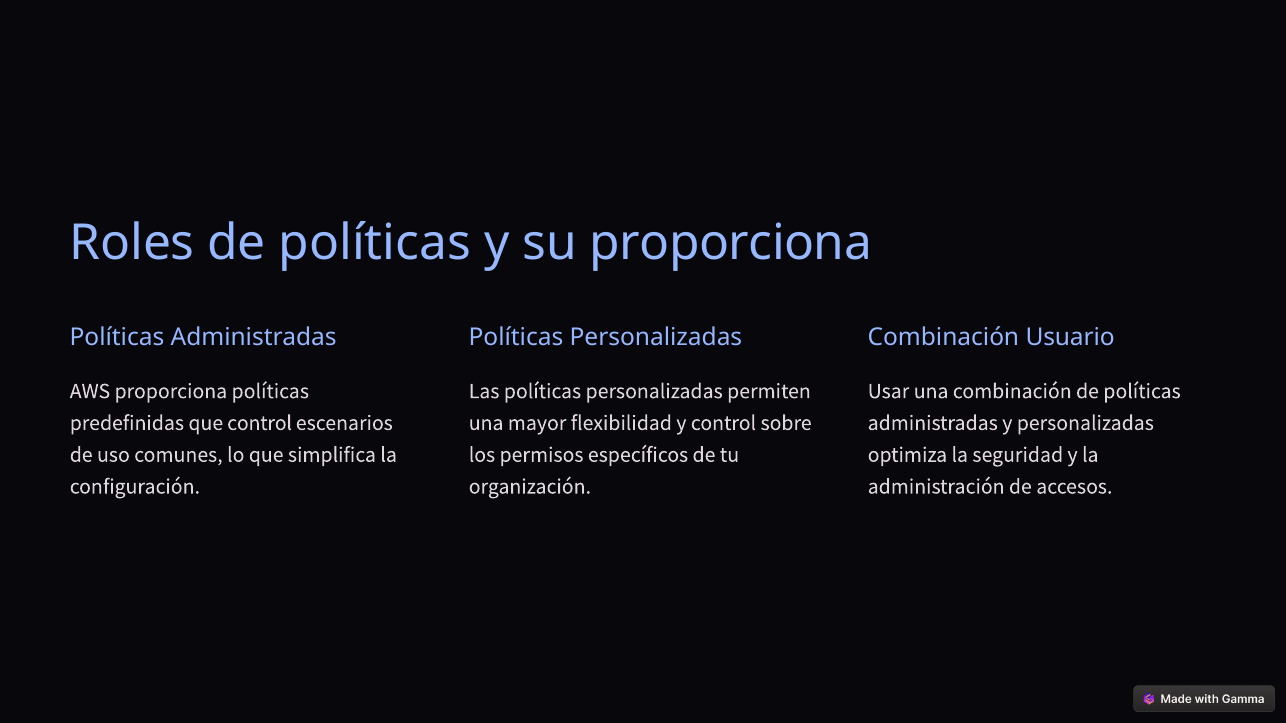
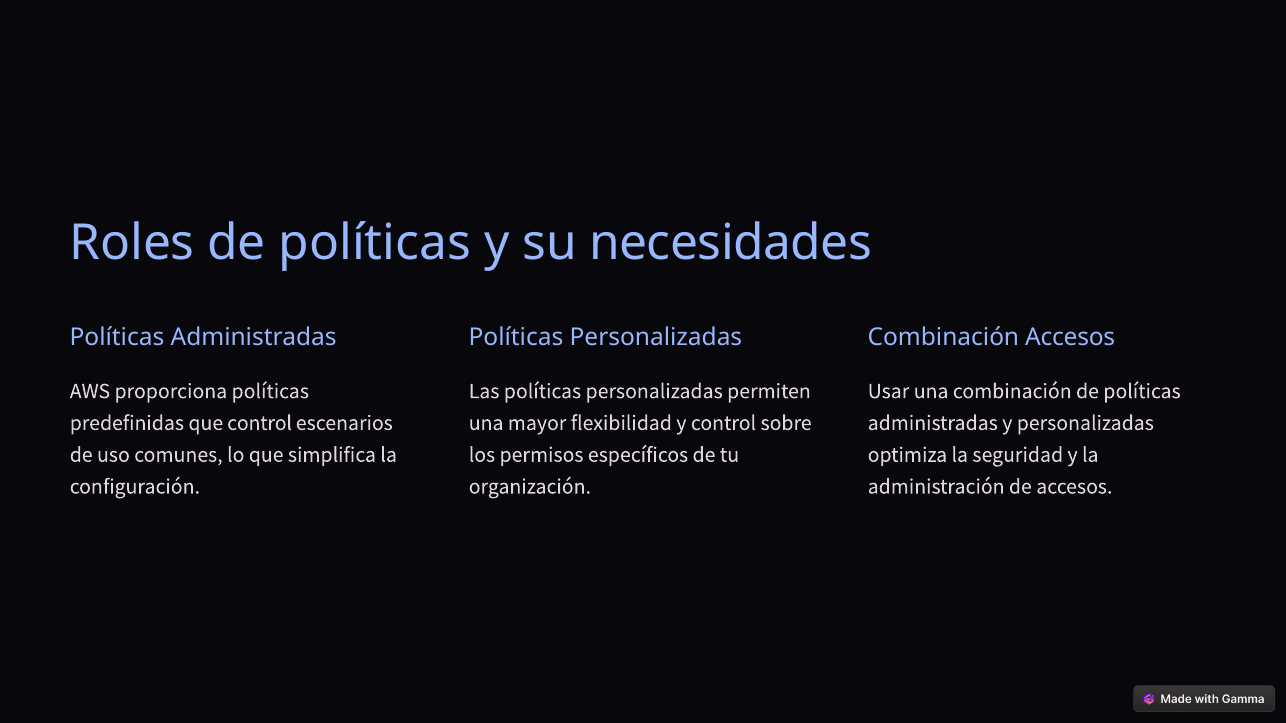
su proporciona: proporciona -> necesidades (731, 243)
Combinación Usuario: Usuario -> Accesos (1070, 337)
